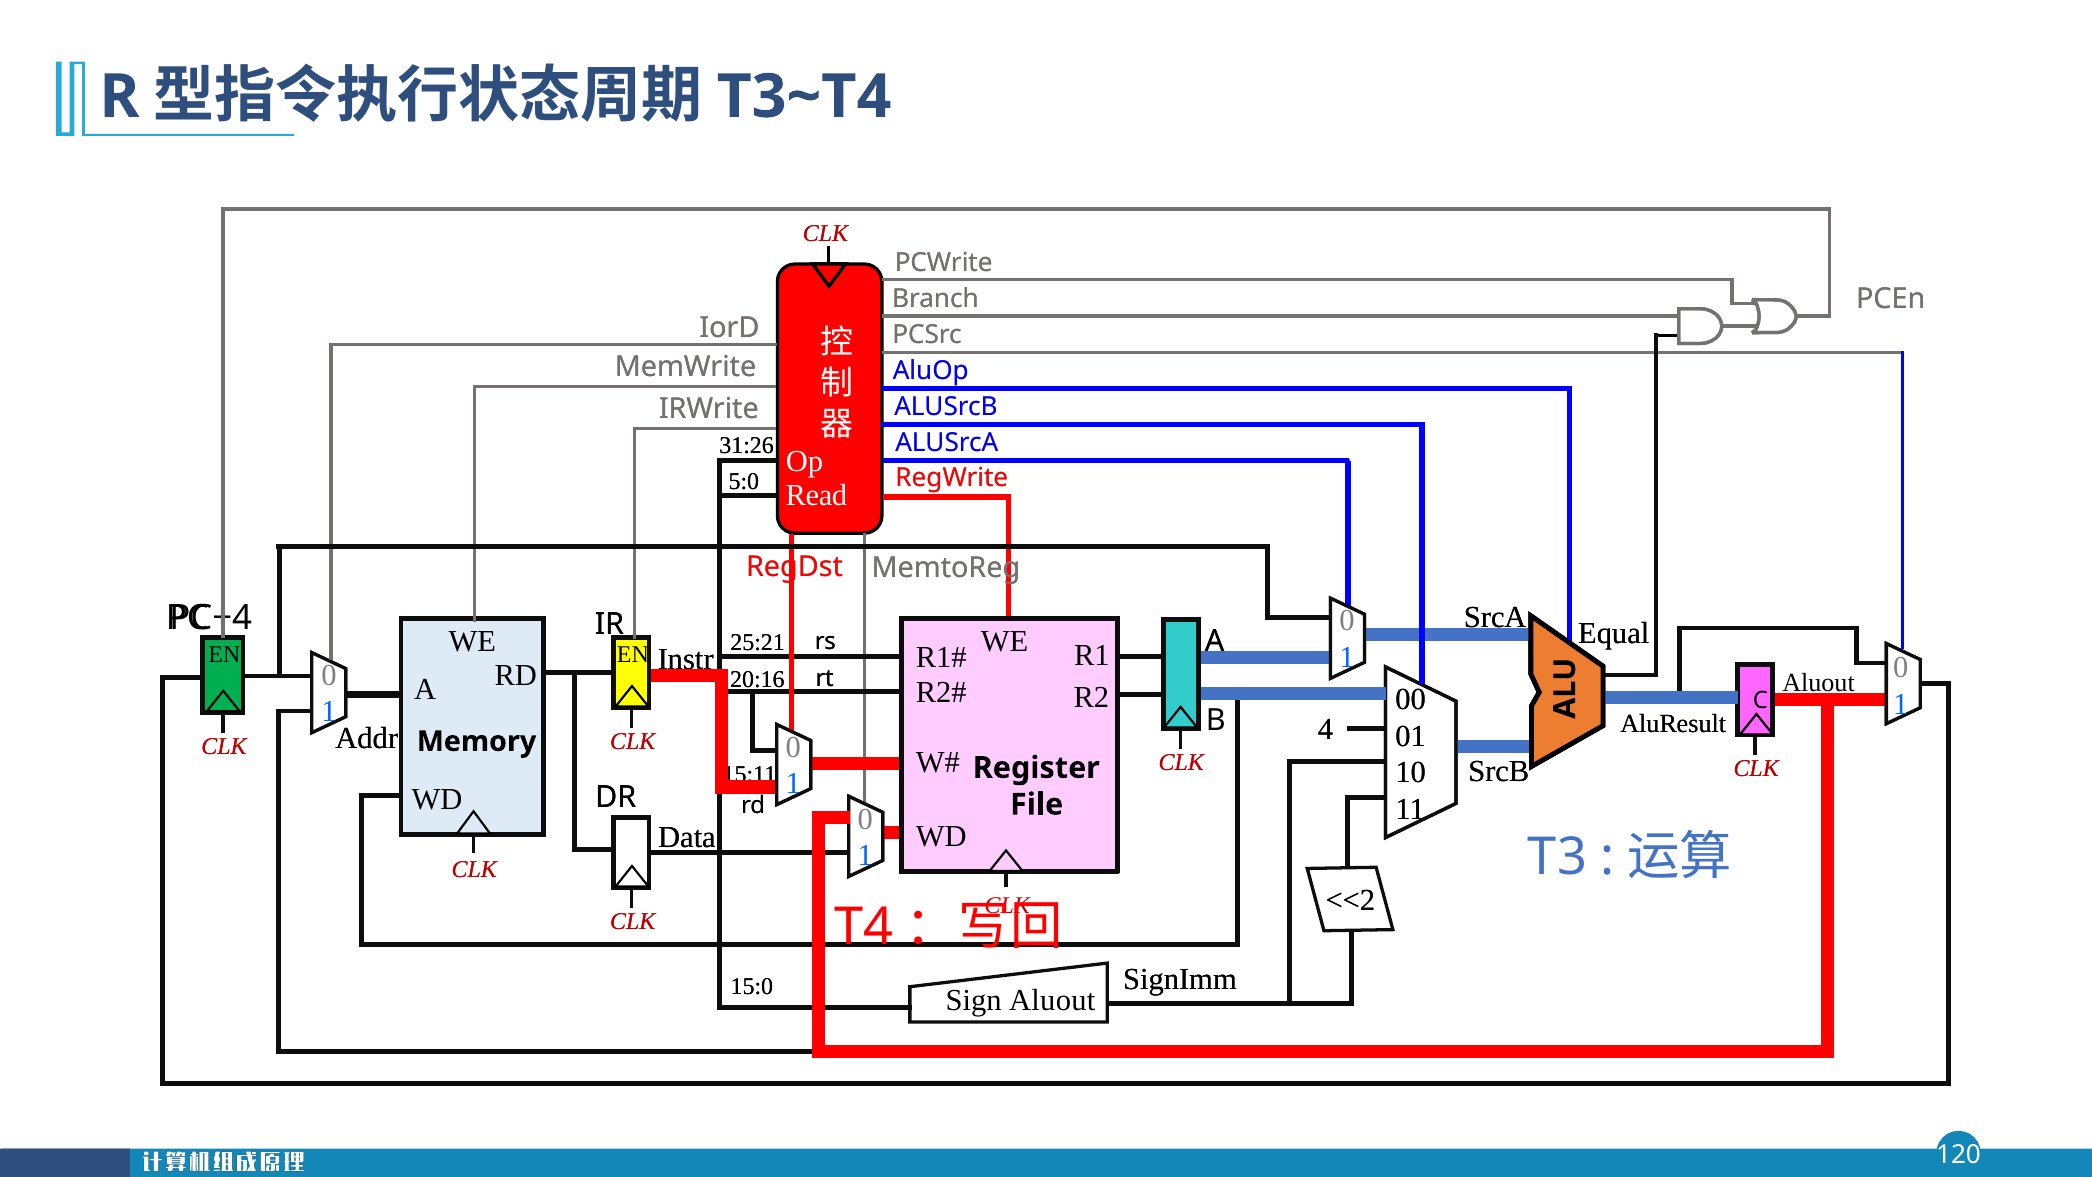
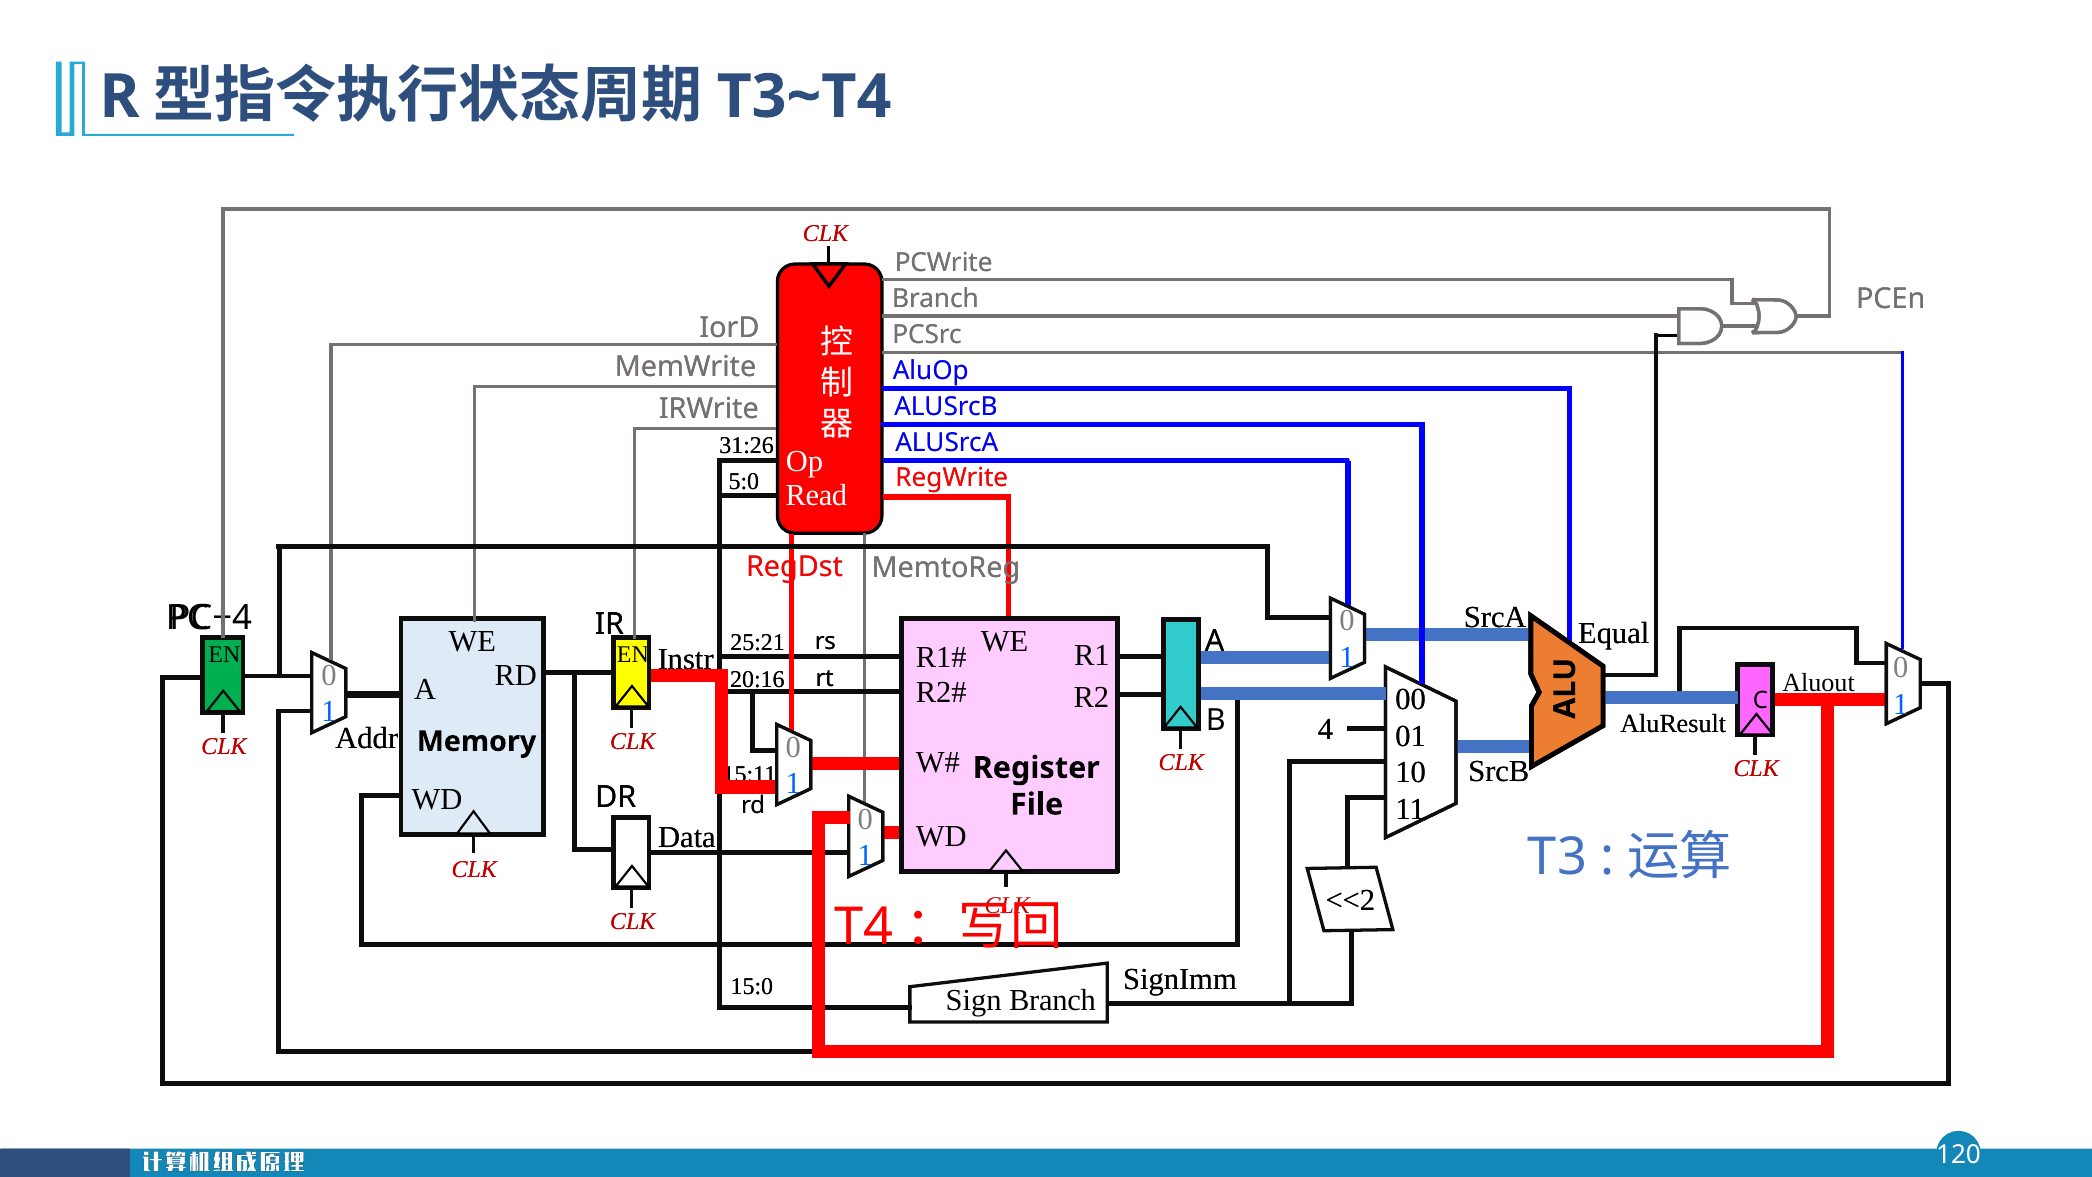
Sign Aluout: Aluout -> Branch (1053, 1001)
